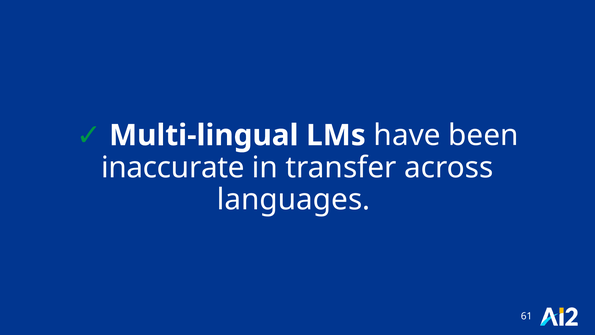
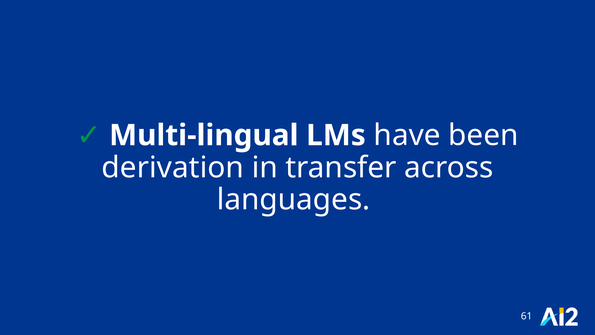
inaccurate: inaccurate -> derivation (173, 167)
